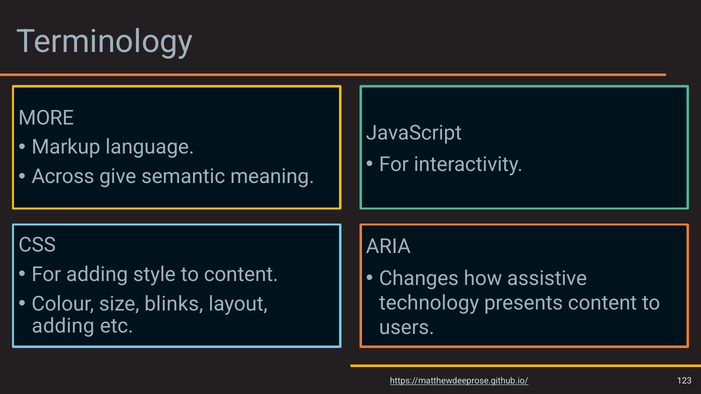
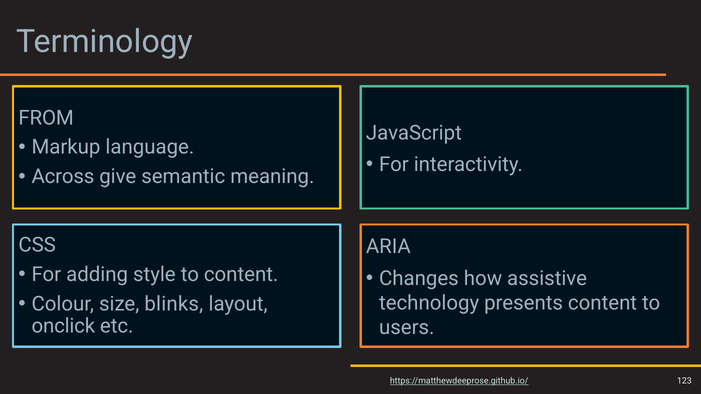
MORE: MORE -> FROM (46, 118)
adding: adding -> onclick (63, 326)
